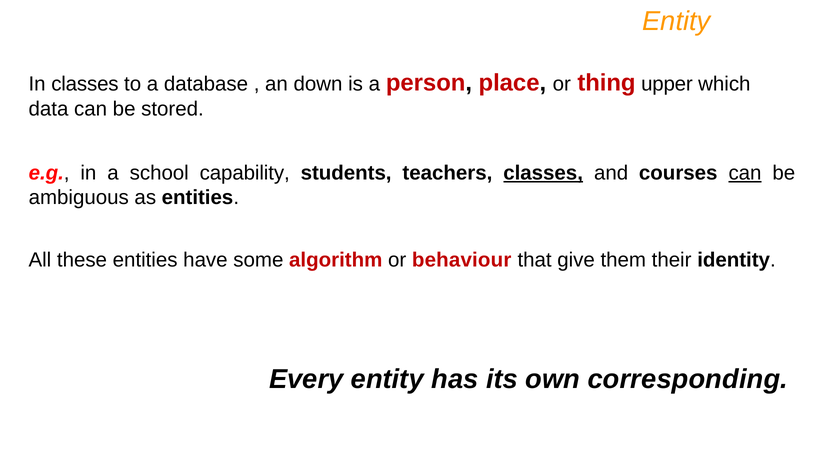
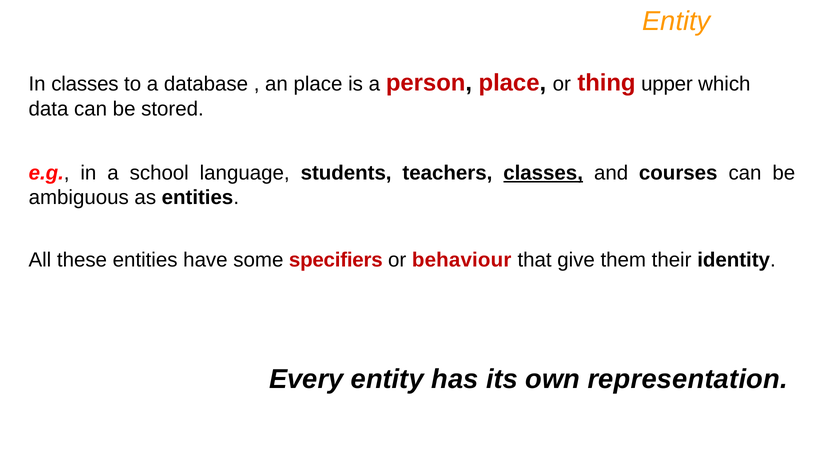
an down: down -> place (318, 84)
capability: capability -> language (245, 173)
can underline: present -> none (745, 173)
algorithm: algorithm -> specifiers (336, 260)
corresponding: corresponding -> representation (688, 379)
